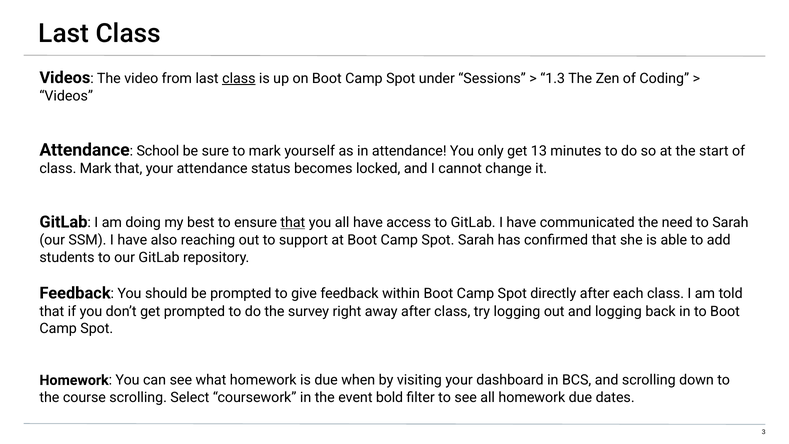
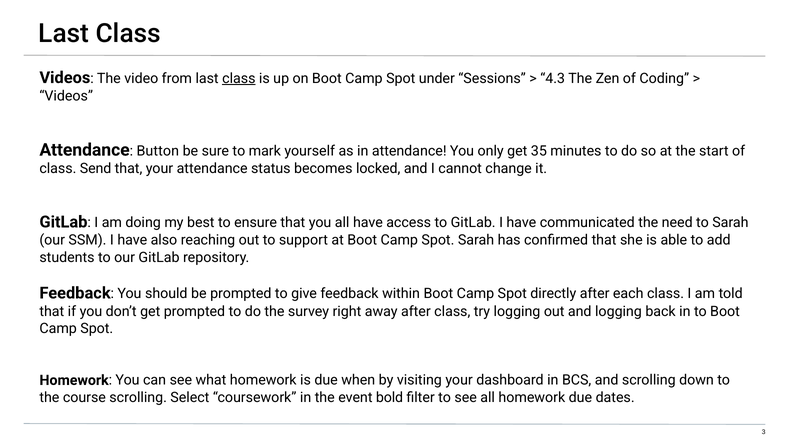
1.3: 1.3 -> 4.3 (553, 78)
School: School -> Button (158, 151)
13: 13 -> 35 (539, 151)
class Mark: Mark -> Send (96, 169)
that underline: present -> none (293, 223)
